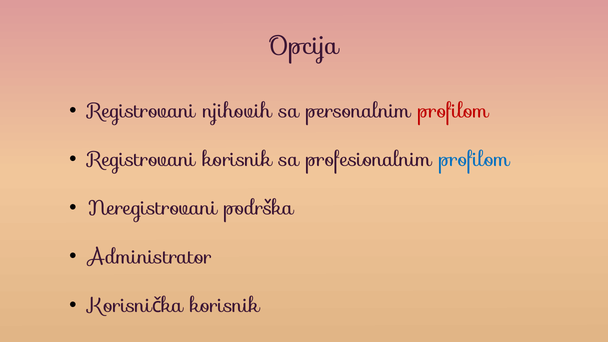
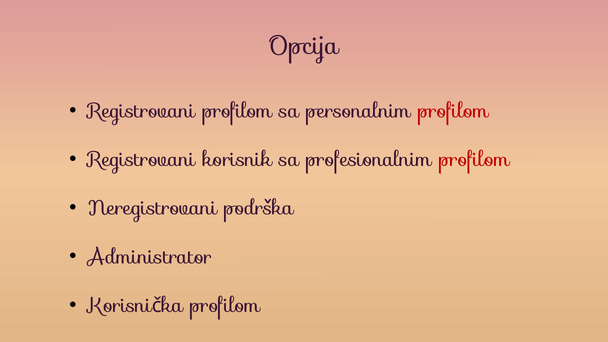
Registrovani njihovih: njihovih -> profilom (238, 111)
profilom colour: blue -> red (474, 160)
korisnik: korisnik -> profilom (225, 306)
